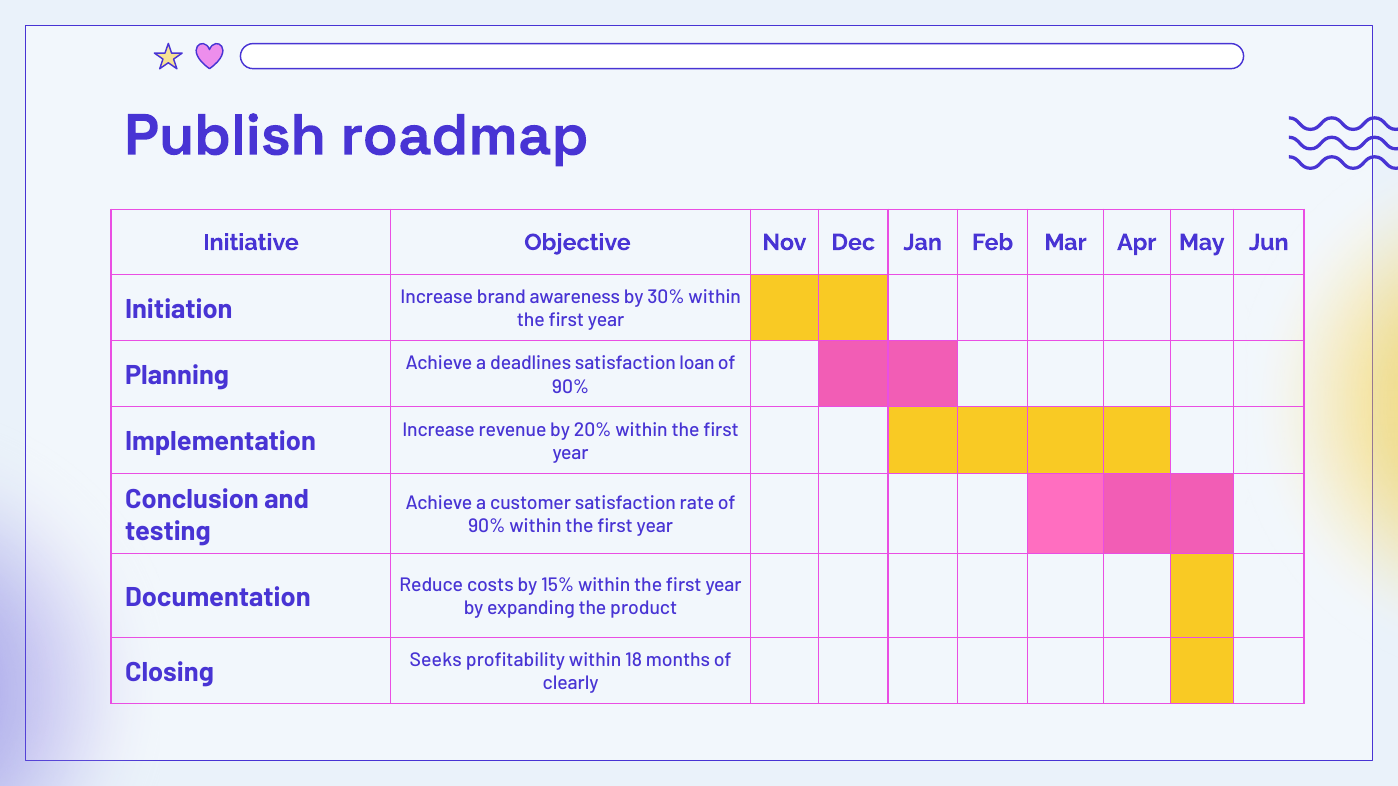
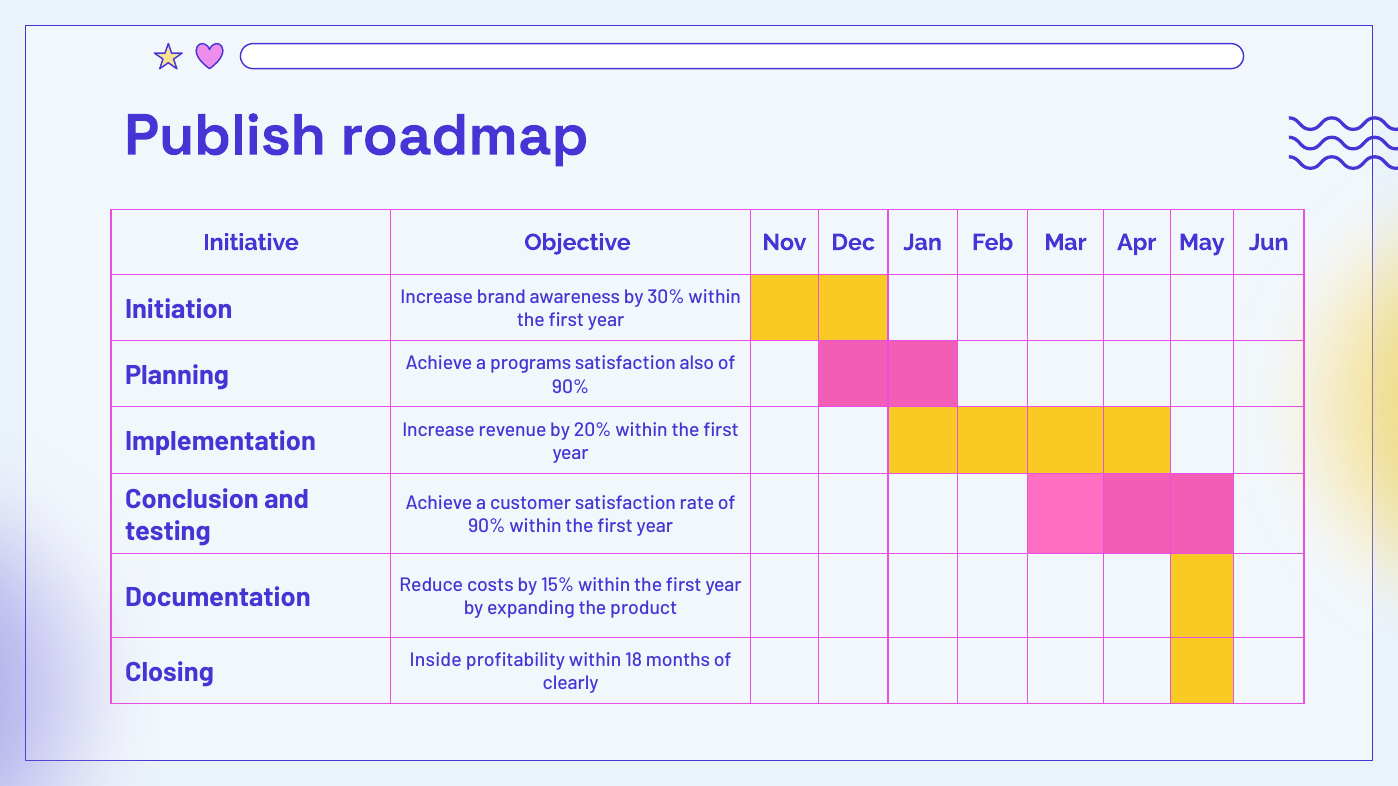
deadlines: deadlines -> programs (531, 364)
loan: loan -> also (697, 364)
Seeks: Seeks -> Inside (436, 660)
